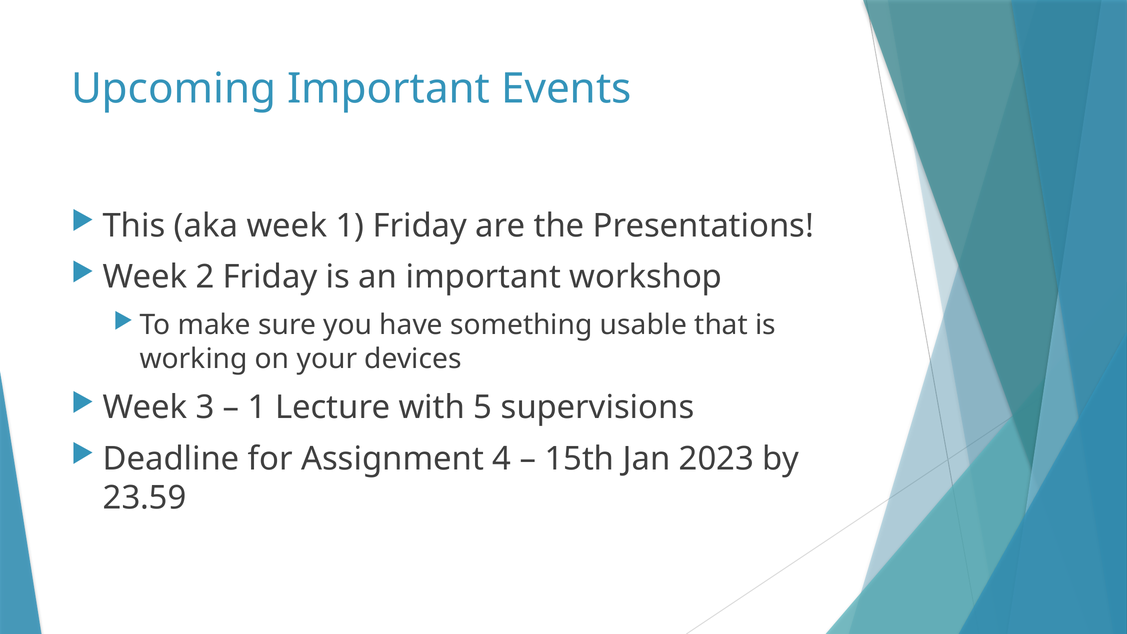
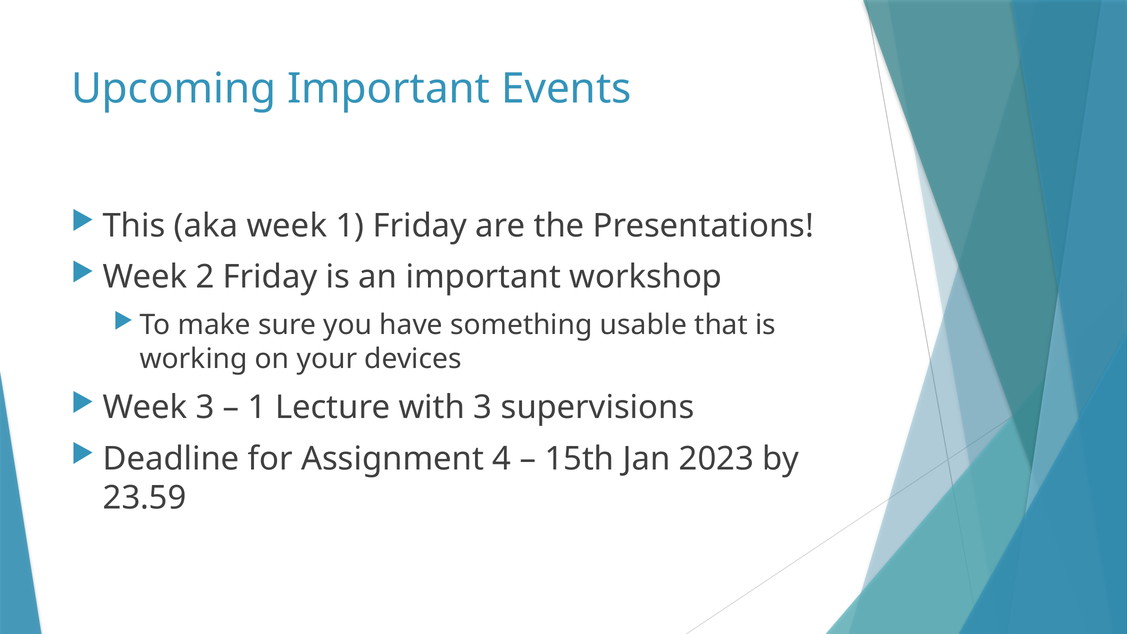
with 5: 5 -> 3 (483, 408)
